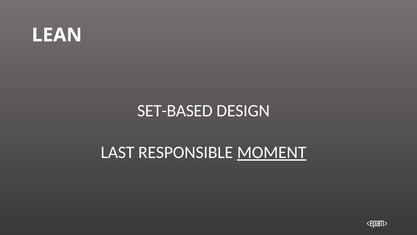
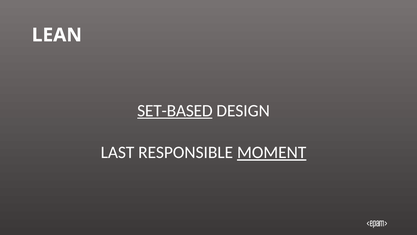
SET-BASED underline: none -> present (175, 111)
